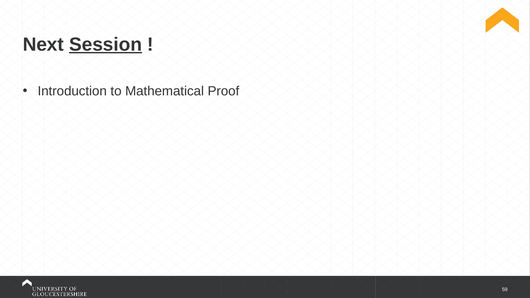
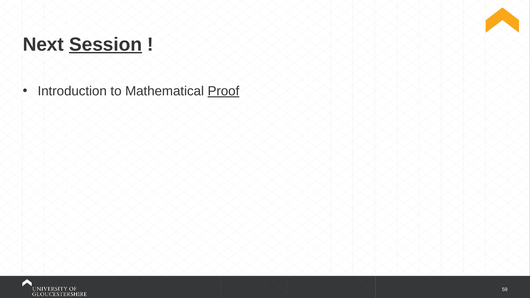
Proof underline: none -> present (223, 91)
